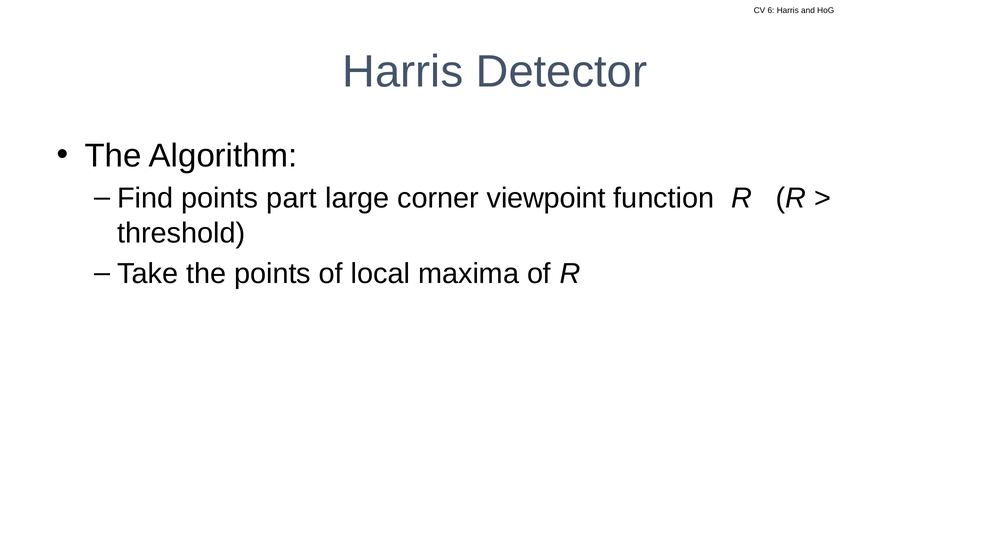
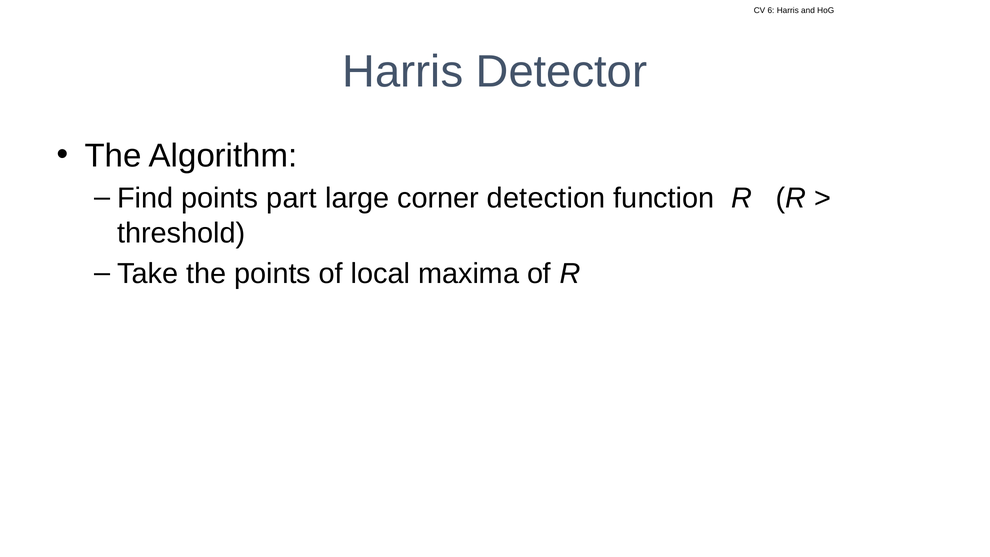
viewpoint: viewpoint -> detection (546, 198)
